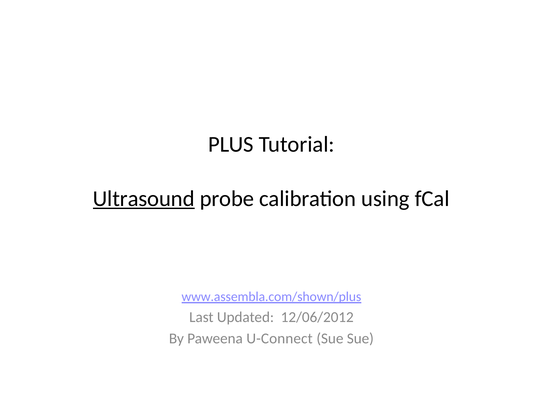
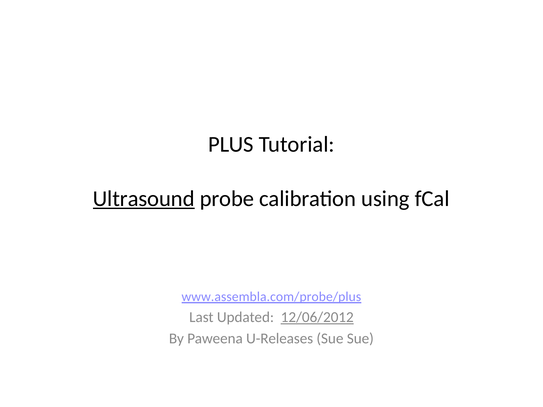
www.assembla.com/shown/plus: www.assembla.com/shown/plus -> www.assembla.com/probe/plus (271, 297)
12/06/2012 underline: none -> present (317, 318)
U-Connect: U-Connect -> U-Releases (280, 339)
